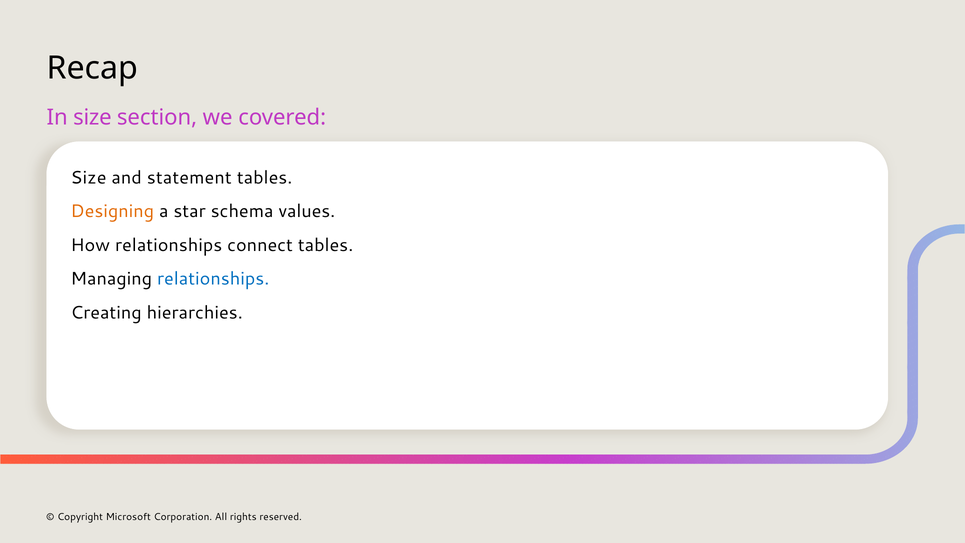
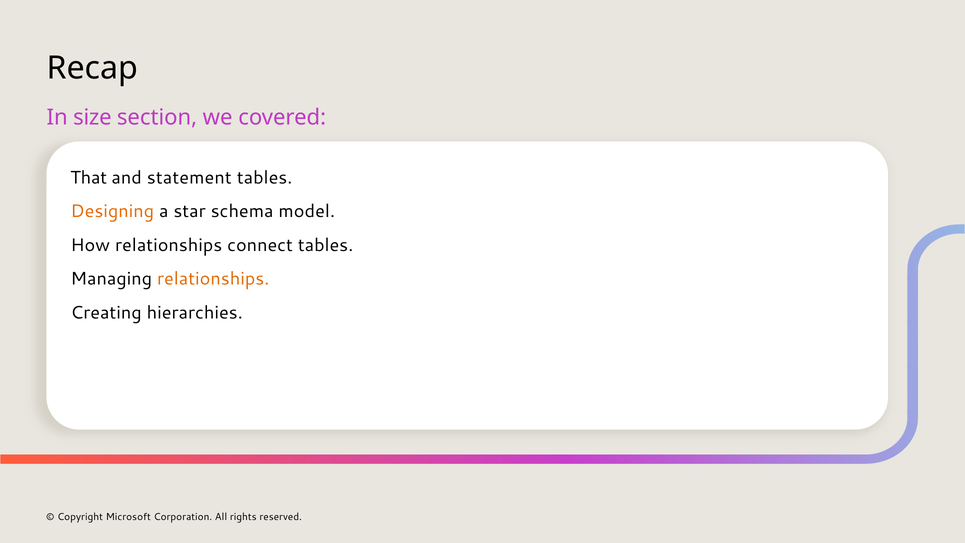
Size: Size -> That (89, 178)
values: values -> model (307, 211)
relationships colour: blue -> orange (213, 279)
